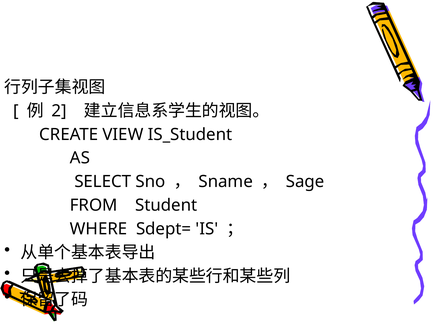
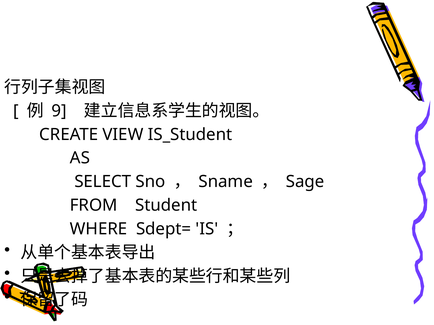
2: 2 -> 9 (59, 111)
